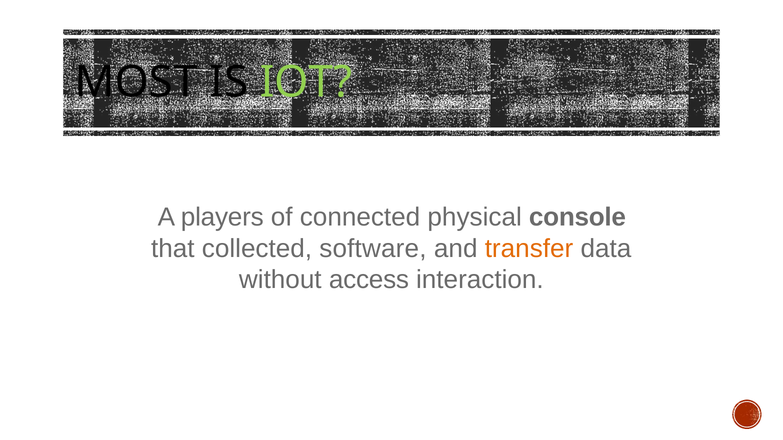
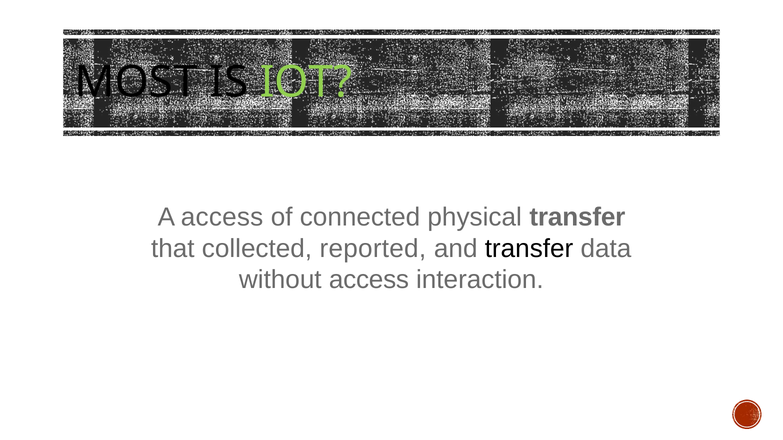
A players: players -> access (222, 217)
physical console: console -> transfer (577, 217)
software: software -> reported (373, 249)
transfer colour: orange -> black (529, 249)
